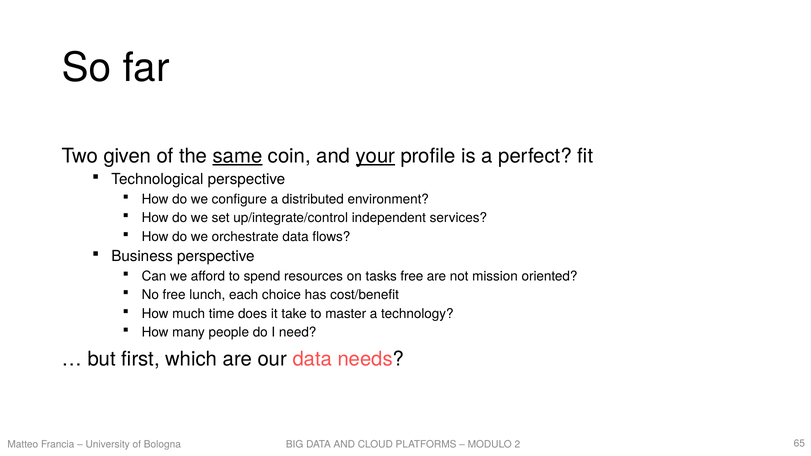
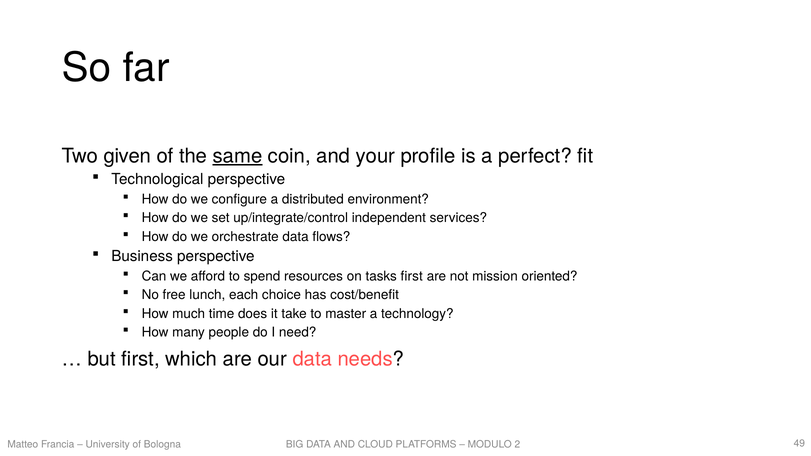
your underline: present -> none (375, 156)
tasks free: free -> first (412, 276)
65: 65 -> 49 (799, 444)
